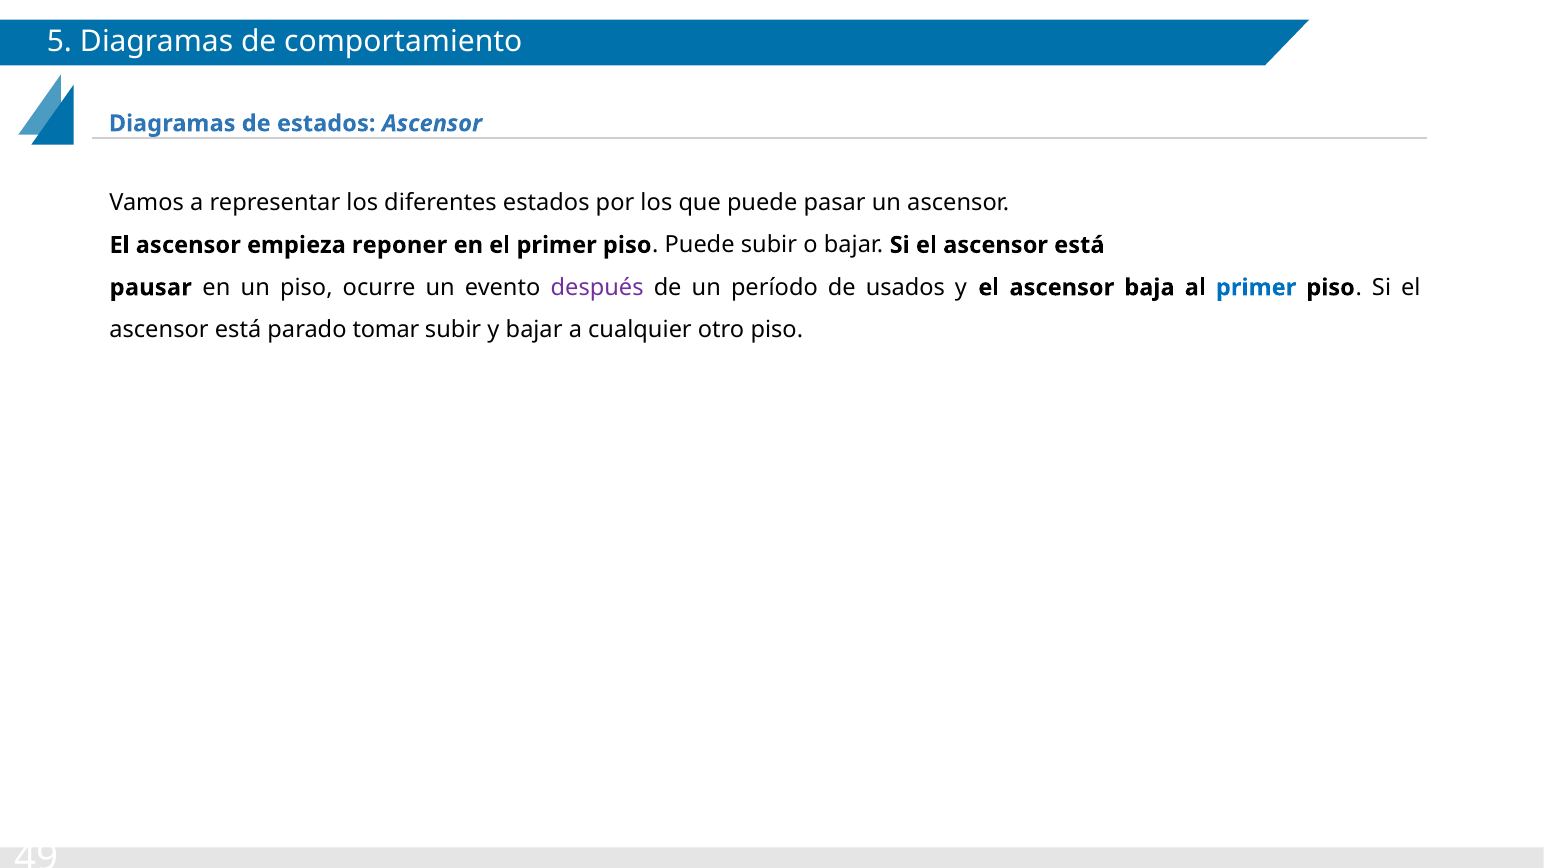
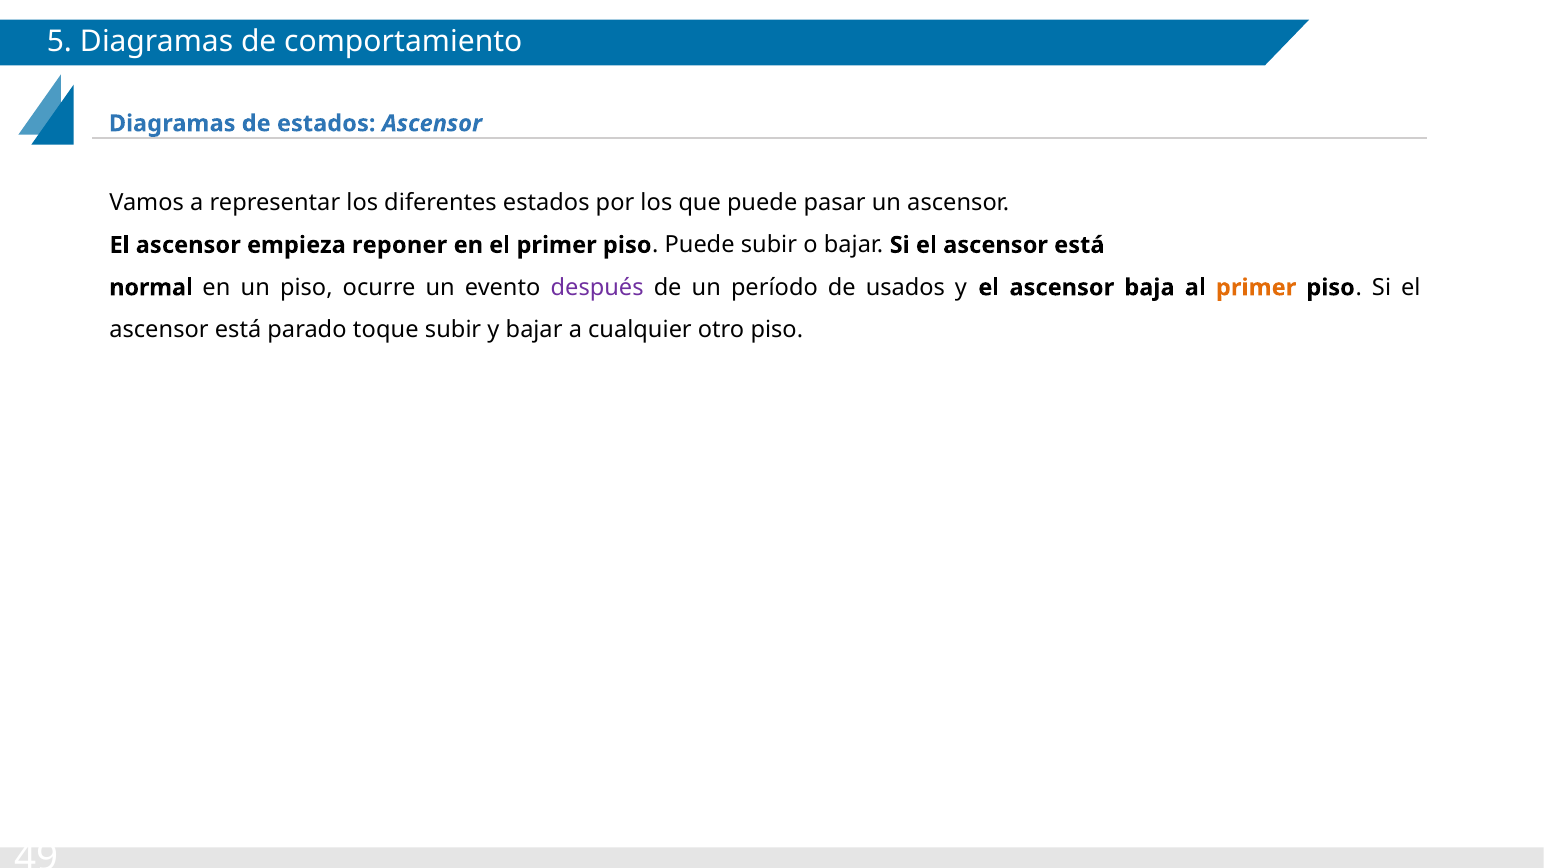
pausar: pausar -> normal (151, 288)
primer colour: blue -> orange (1256, 288)
tomar: tomar -> toque (386, 330)
